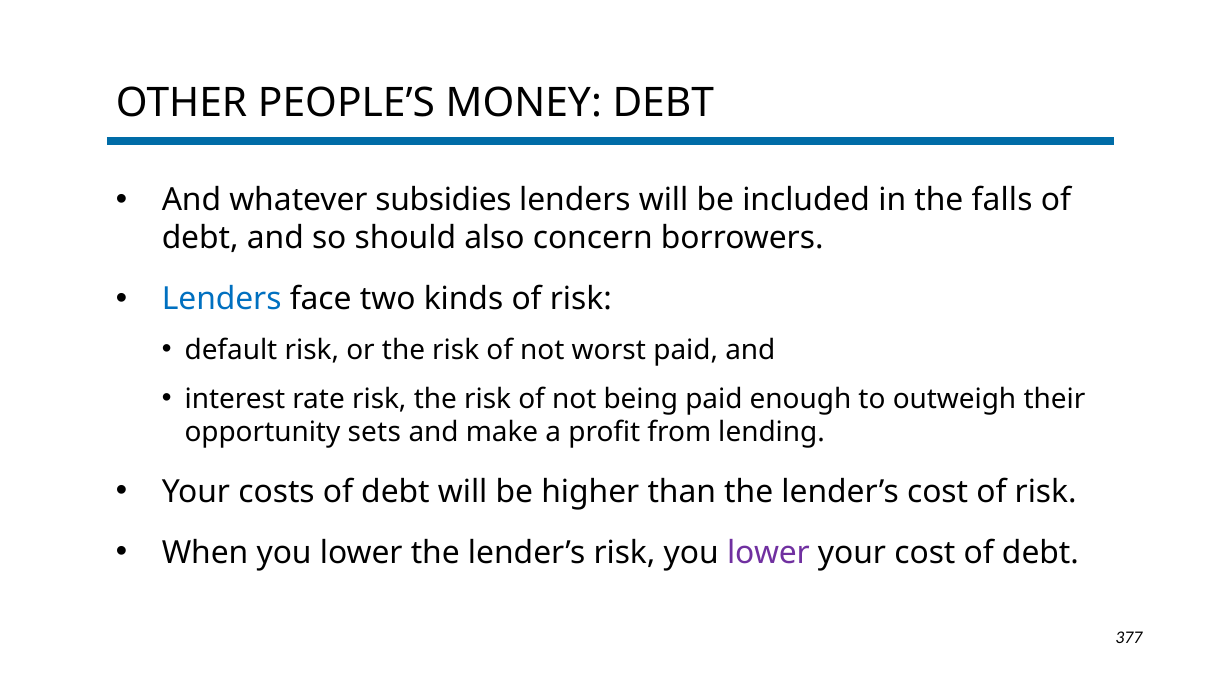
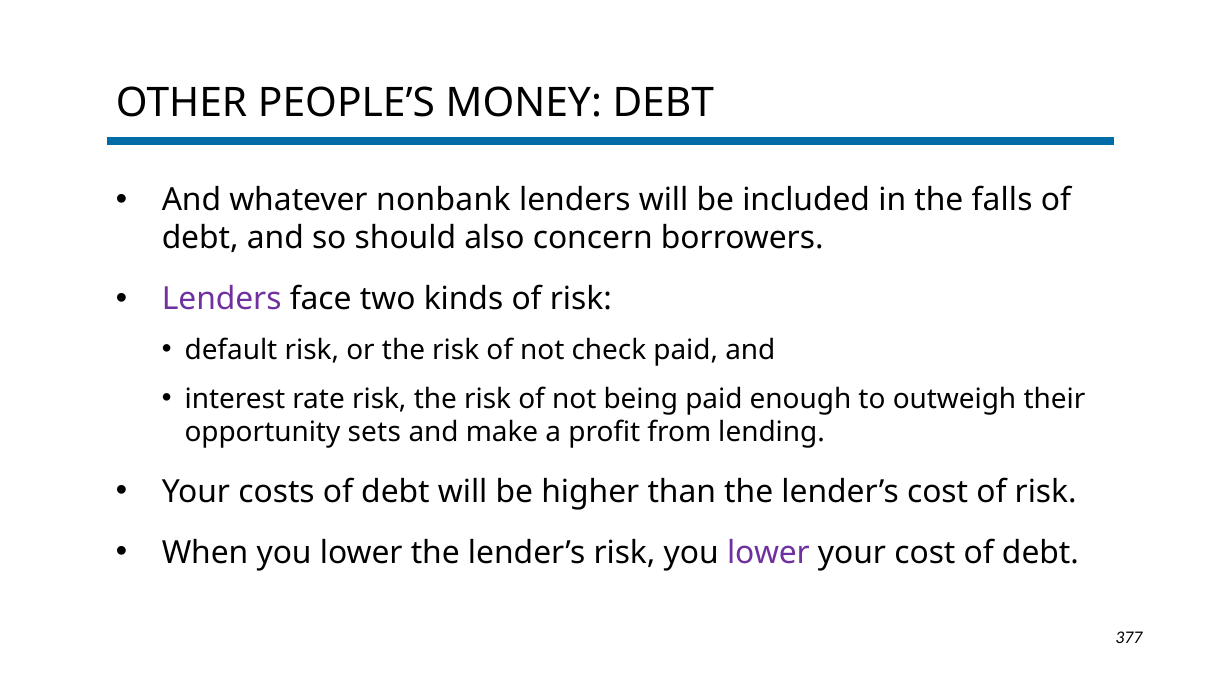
subsidies: subsidies -> nonbank (443, 200)
Lenders colour: blue -> purple (222, 299)
worst: worst -> check (609, 350)
